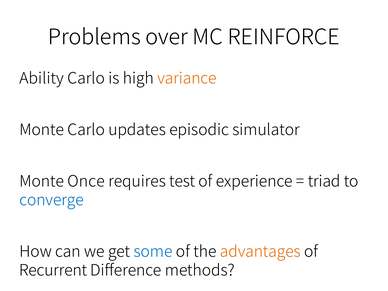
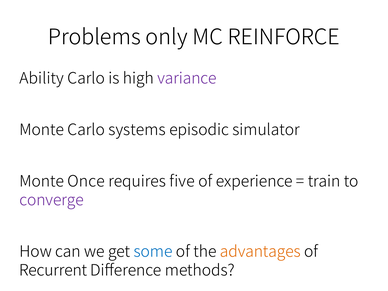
over: over -> only (167, 37)
variance colour: orange -> purple (187, 79)
updates: updates -> systems (137, 130)
test: test -> five (182, 181)
triad: triad -> train (324, 181)
converge colour: blue -> purple (52, 200)
